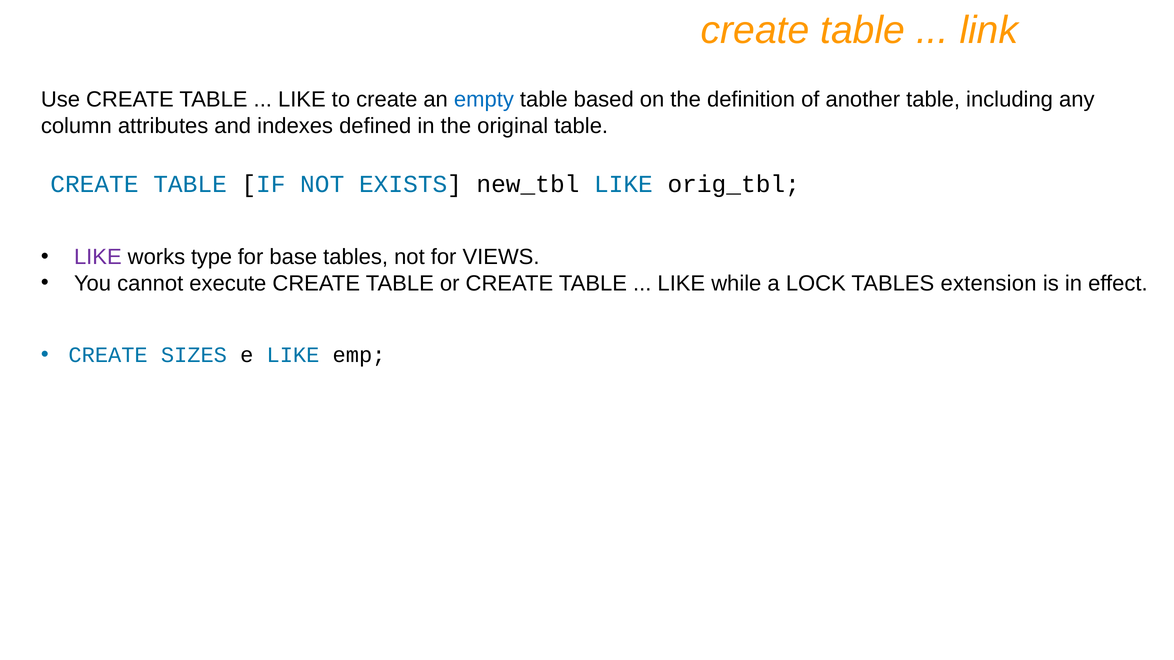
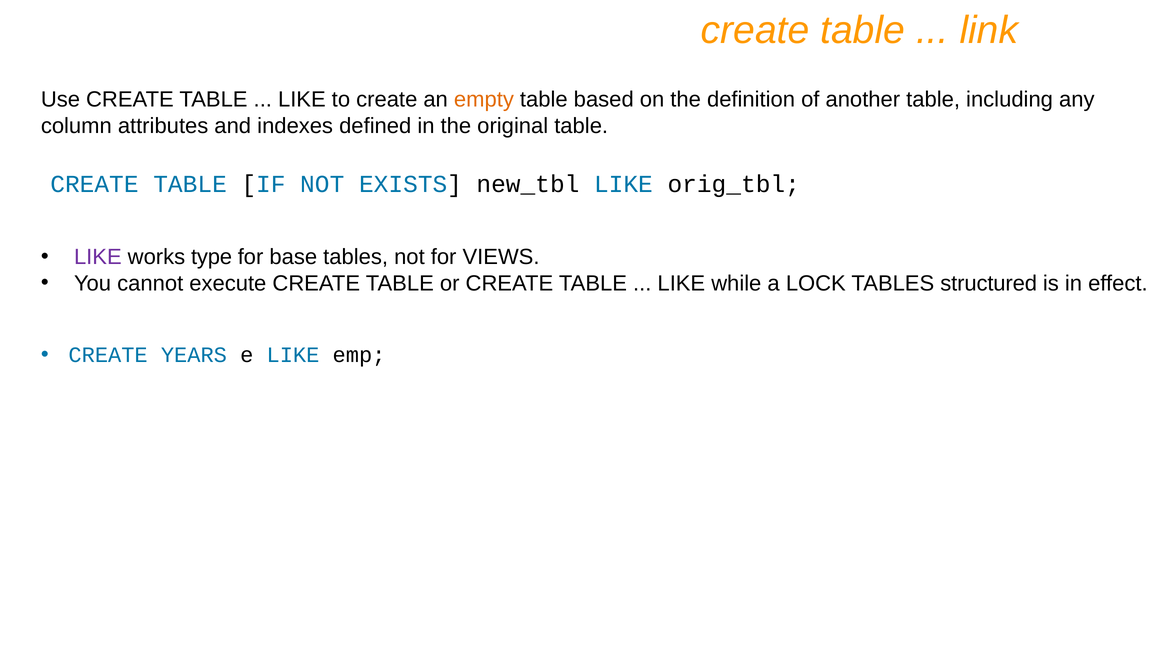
empty colour: blue -> orange (484, 100)
extension: extension -> structured (989, 284)
SIZES: SIZES -> YEARS (194, 355)
